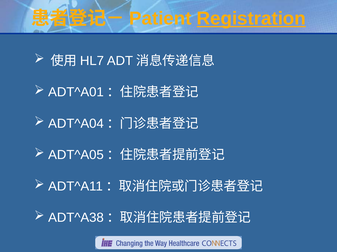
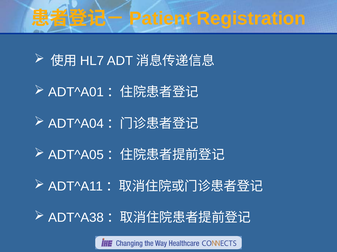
Registration underline: present -> none (251, 19)
